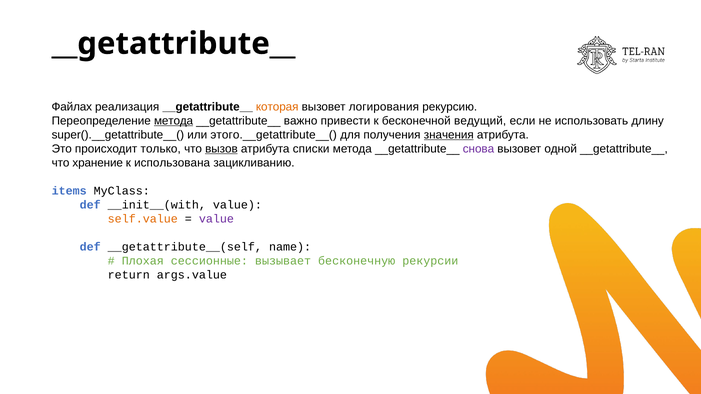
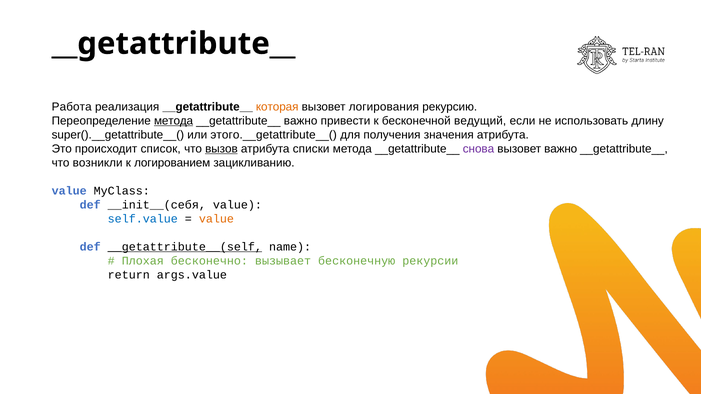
Файлах: Файлах -> Работа (72, 107)
значения underline: present -> none (449, 135)
только: только -> список (161, 149)
вызовет одной: одной -> важно (561, 149)
хранение: хранение -> возникли (98, 163)
использована: использована -> логированием (172, 163)
items: items -> value (69, 191)
__init__(with: __init__(with -> __init__(себя (157, 205)
self.value colour: orange -> blue (143, 219)
value colour: purple -> orange (216, 219)
__getattribute__(self underline: none -> present (185, 247)
сессионные: сессионные -> бесконечно (209, 261)
